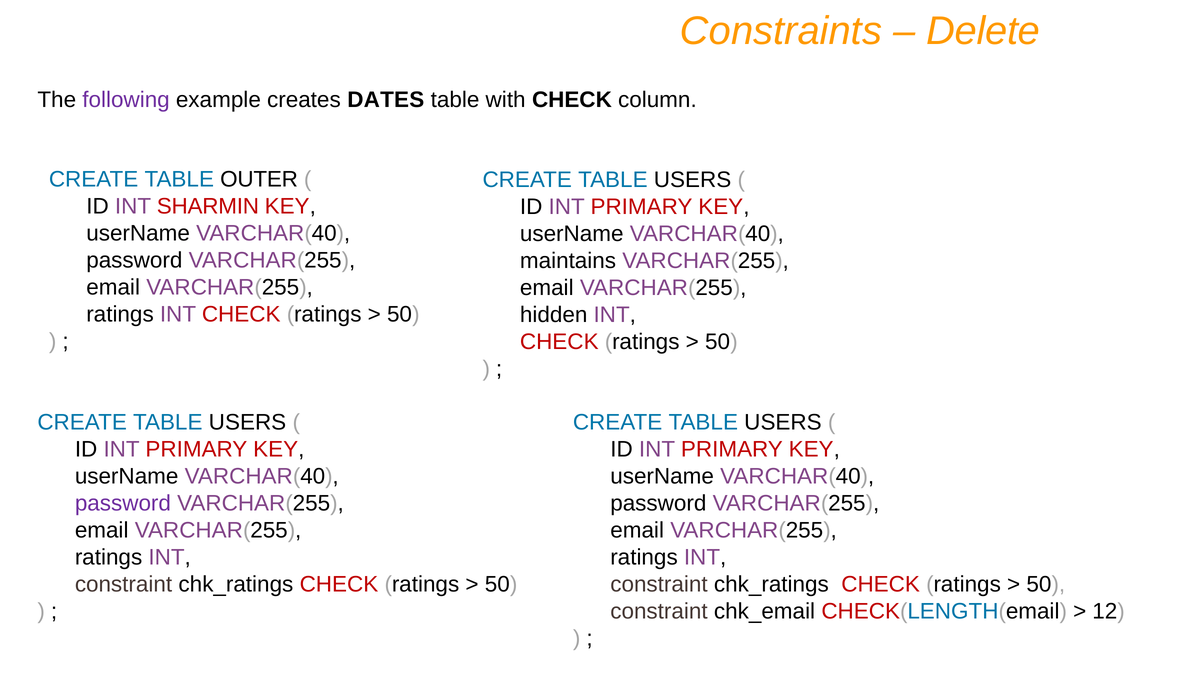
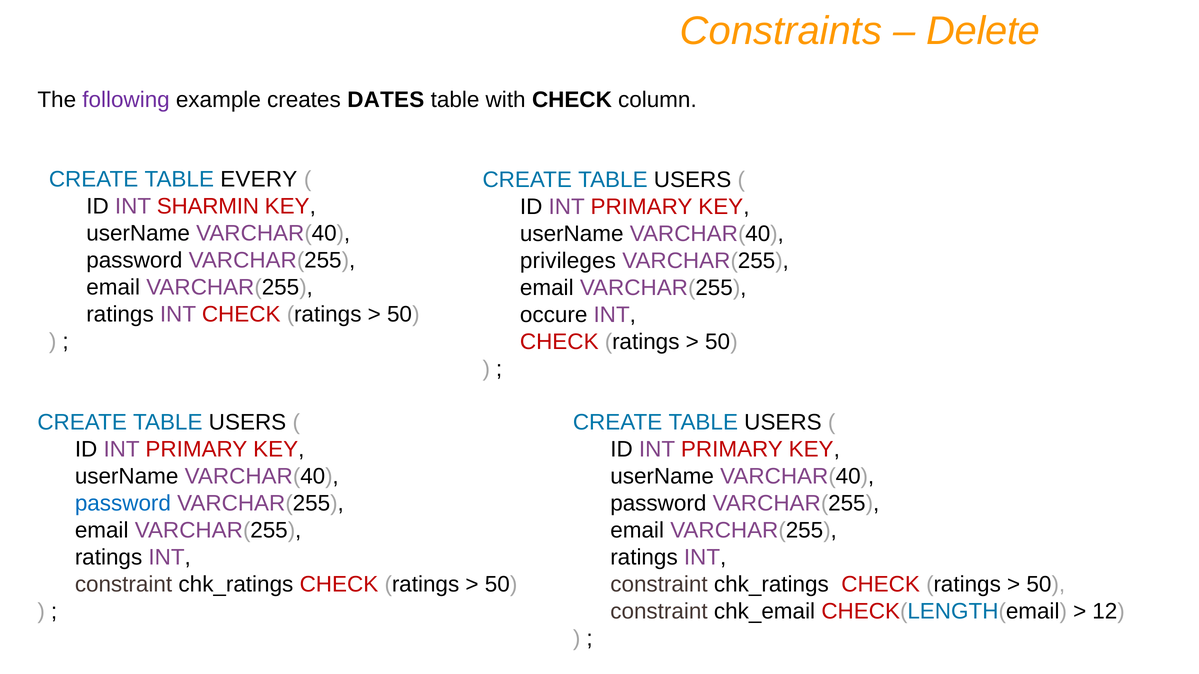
OUTER: OUTER -> EVERY (259, 180)
maintains: maintains -> privileges (568, 261)
hidden: hidden -> occure (554, 315)
password colour: purple -> blue (123, 504)
